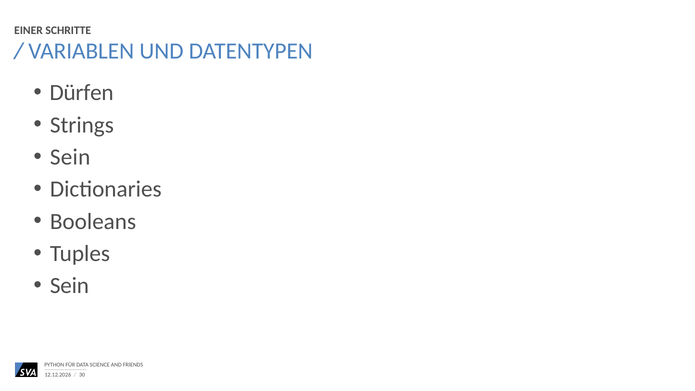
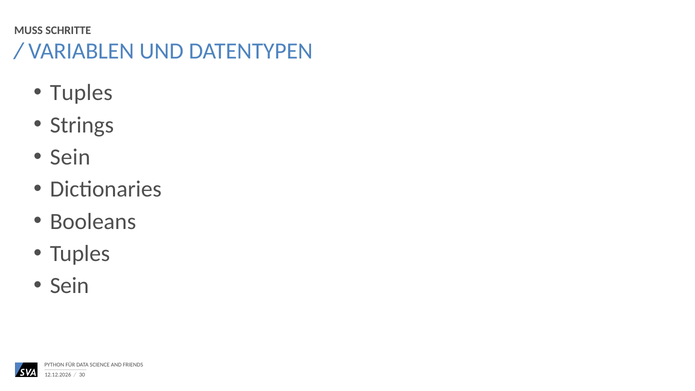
EINER: EINER -> MUSS (29, 30)
Dürfen: Dürfen -> Tuples (81, 93)
